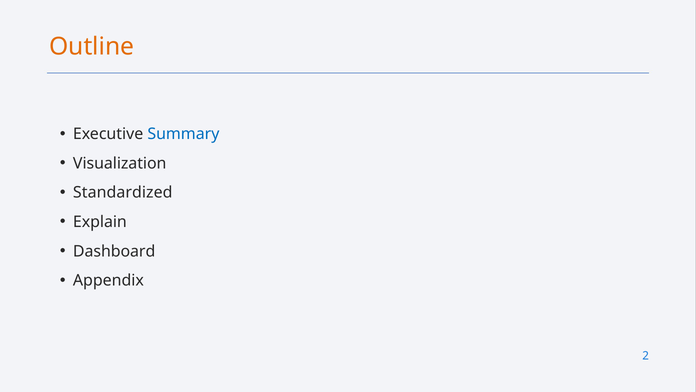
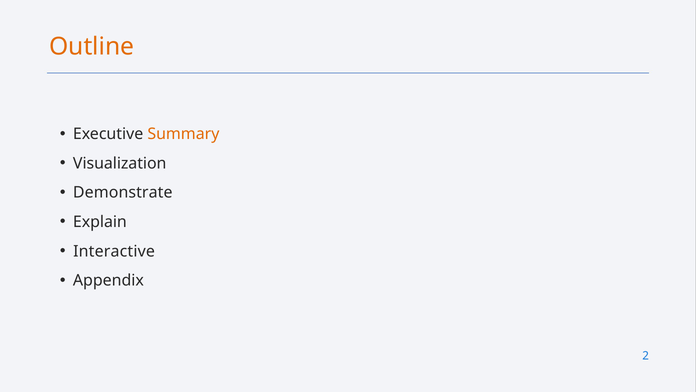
Summary colour: blue -> orange (183, 134)
Standardized: Standardized -> Demonstrate (123, 192)
Dashboard: Dashboard -> Interactive (114, 251)
